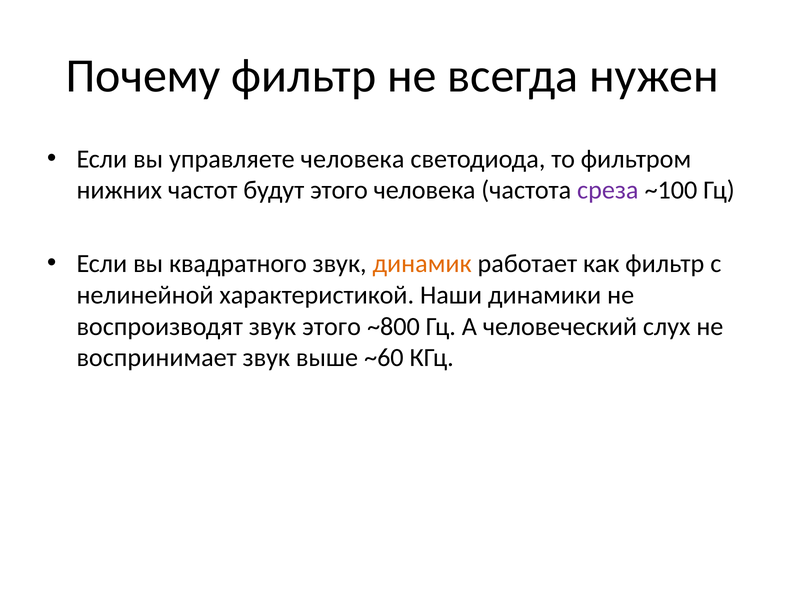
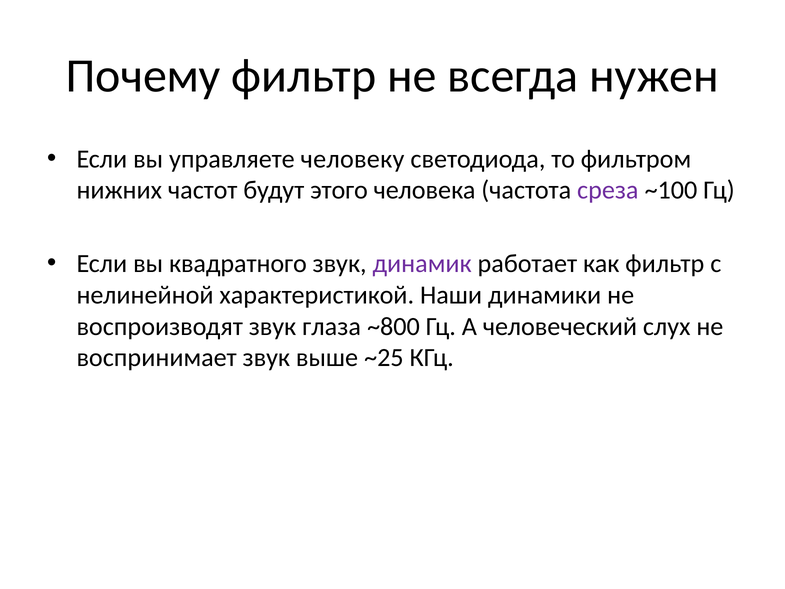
управляете человека: человека -> человеку (352, 159)
динамик colour: orange -> purple (422, 263)
звук этого: этого -> глаза (332, 326)
~60: ~60 -> ~25 (384, 358)
